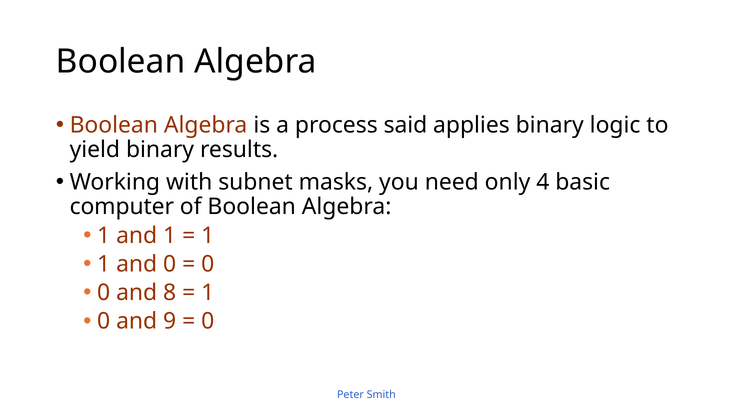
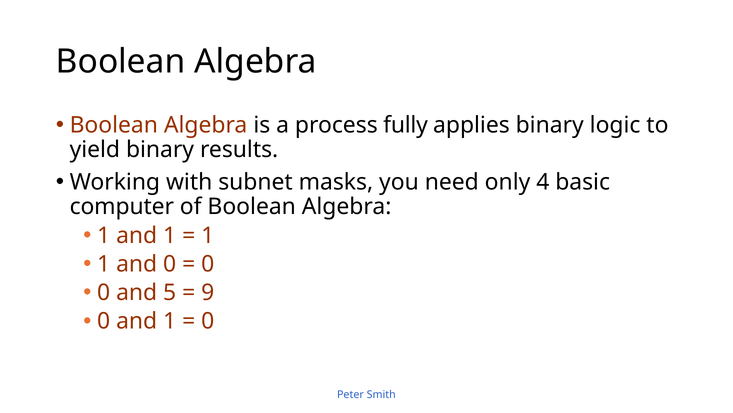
said: said -> fully (406, 125)
8: 8 -> 5 (170, 292)
1: 1 -> 9 (208, 292)
0 and 9: 9 -> 1 (170, 321)
